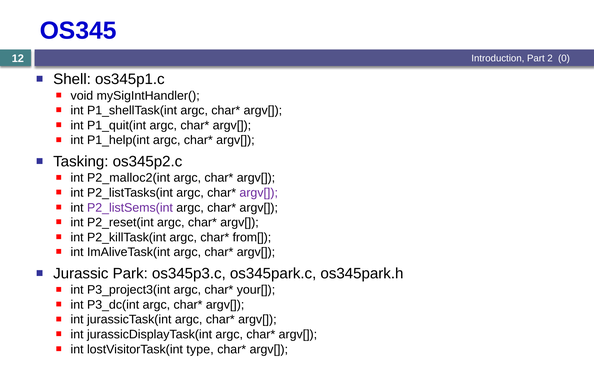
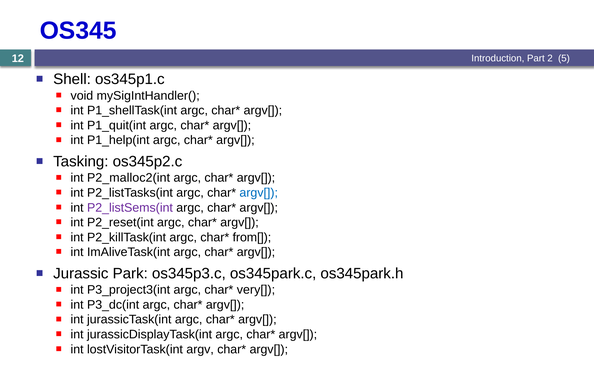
0: 0 -> 5 (564, 58)
argv[ colour: purple -> blue (259, 193)
your[: your[ -> very[ (256, 290)
type: type -> argv (200, 349)
